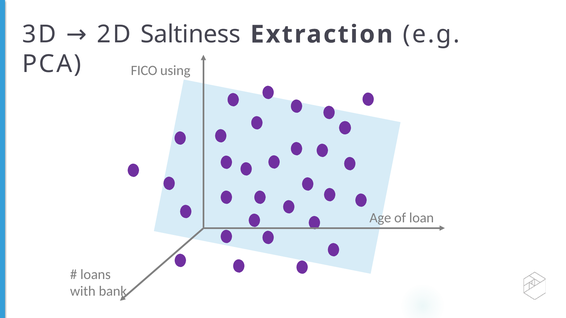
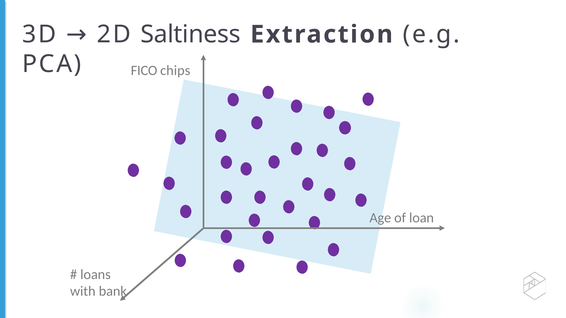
using: using -> chips (175, 71)
